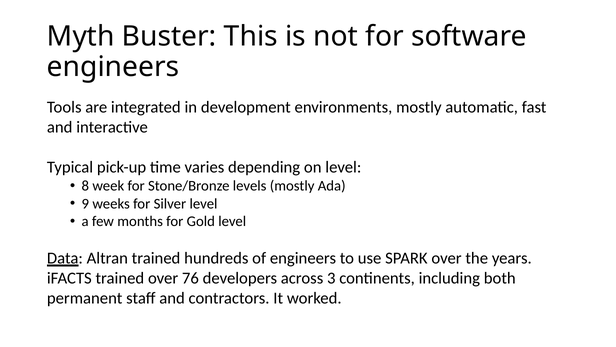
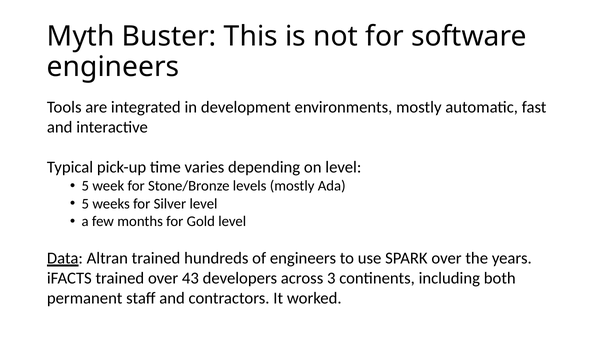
8: 8 -> 5 (85, 186)
9: 9 -> 5 (85, 204)
76: 76 -> 43 (190, 278)
